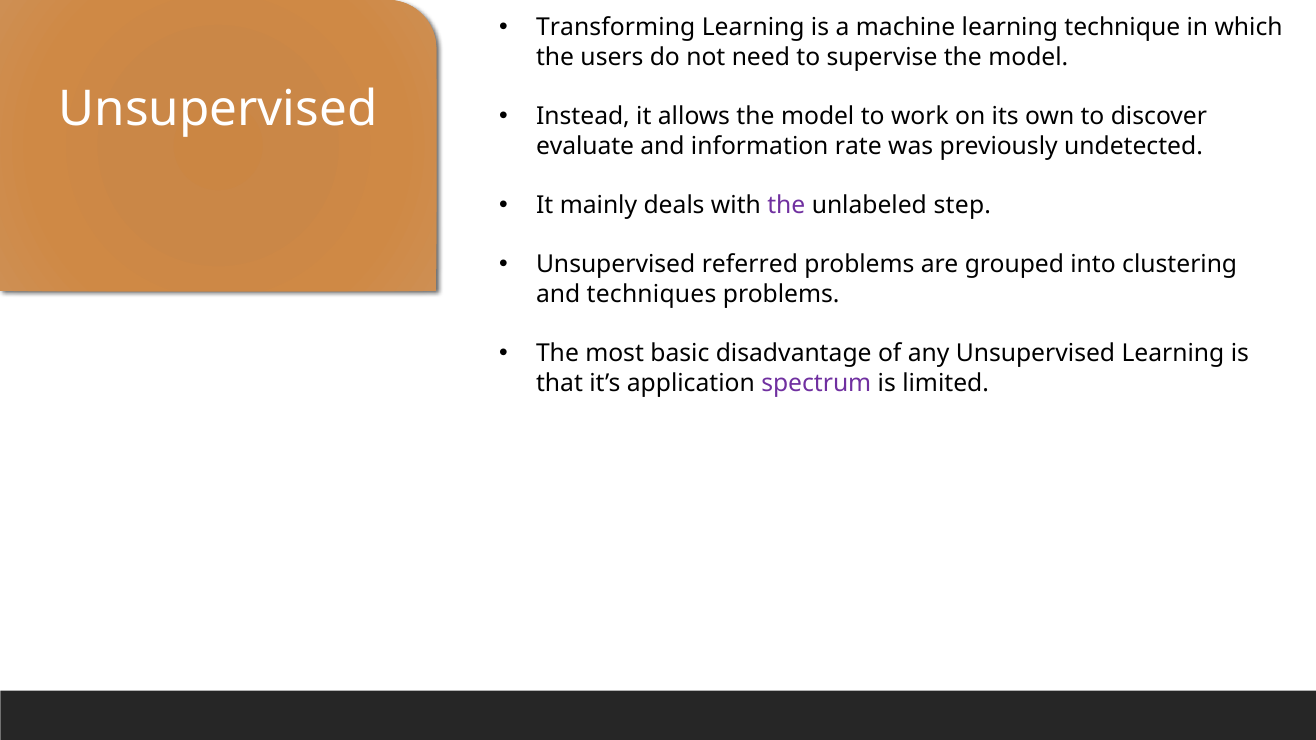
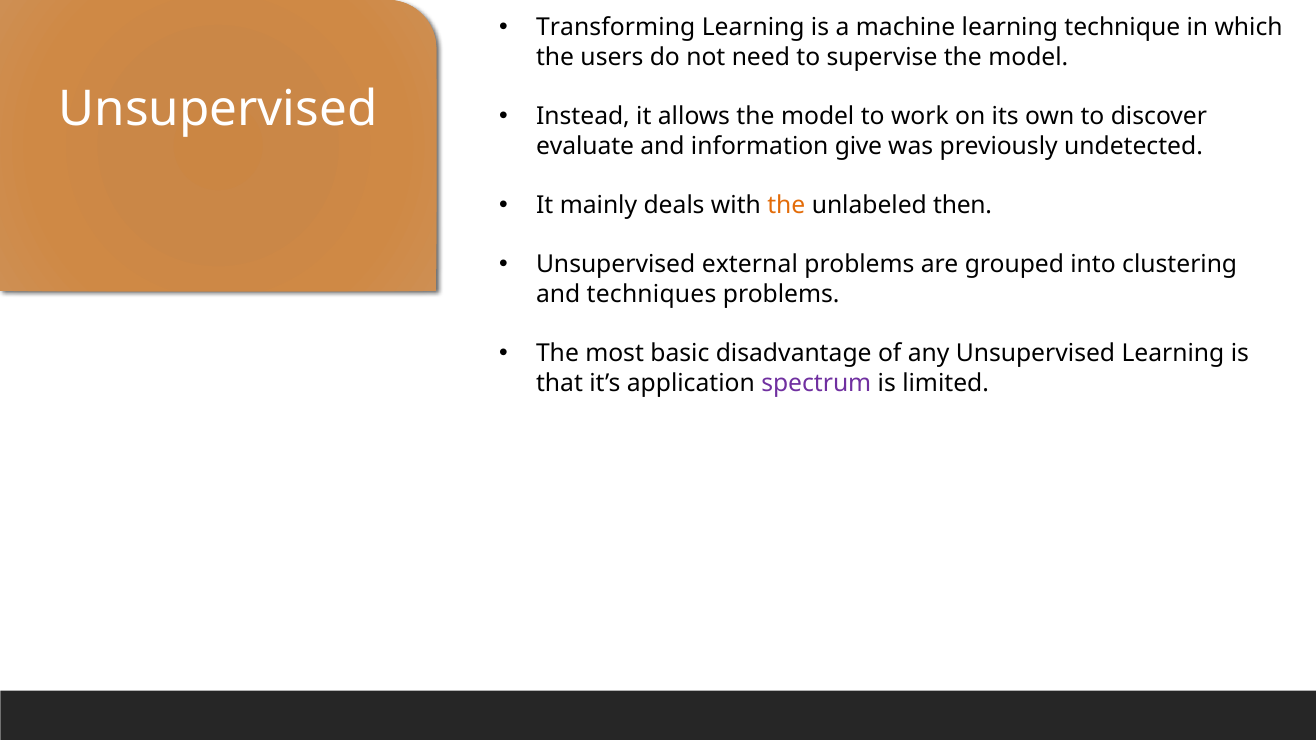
rate: rate -> give (858, 146)
the colour: purple -> orange (786, 205)
step: step -> then (963, 205)
referred: referred -> external (750, 265)
